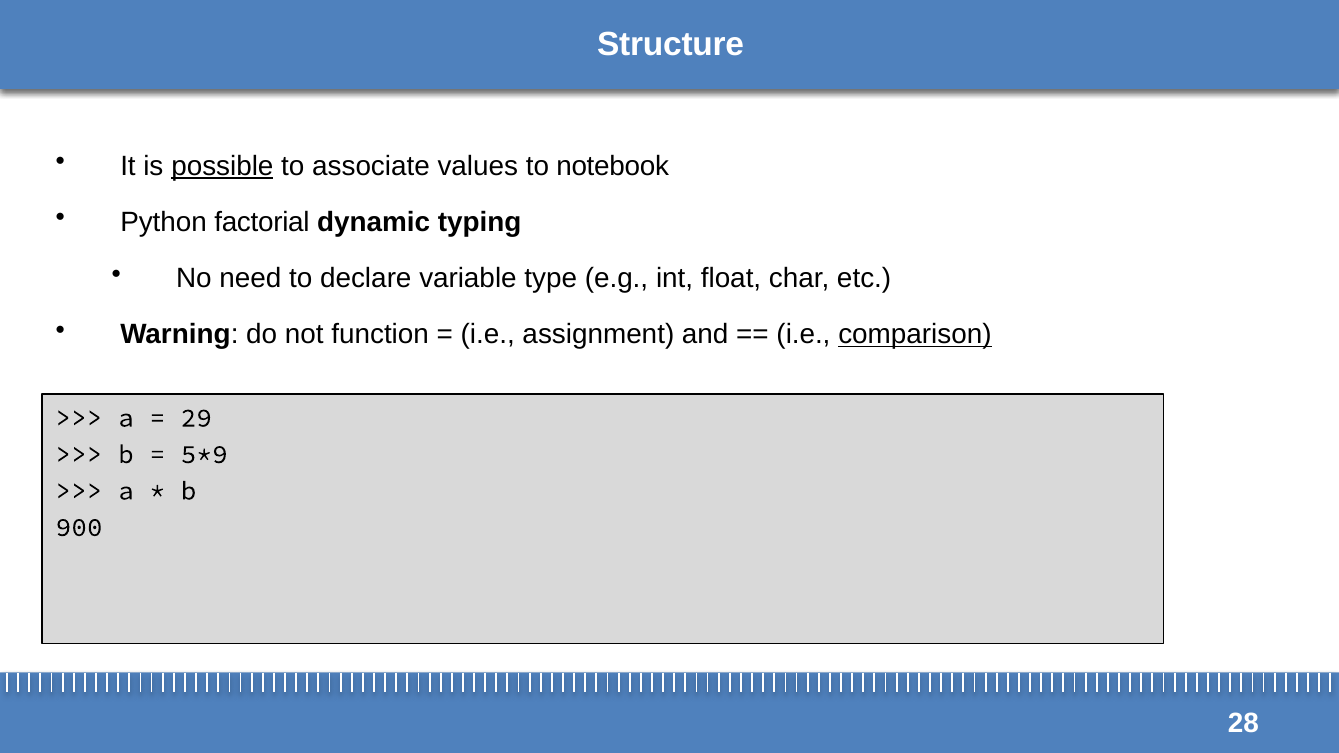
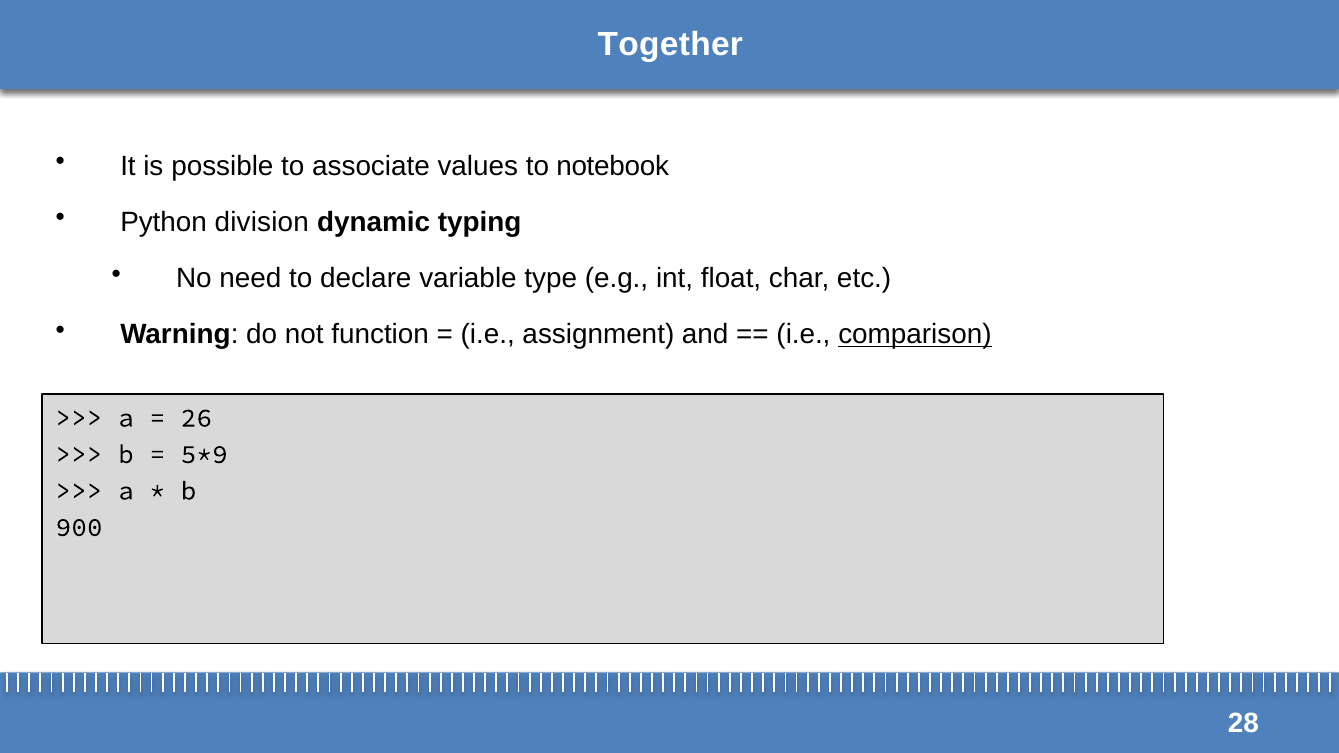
Structure: Structure -> Together (670, 44)
possible underline: present -> none (222, 166)
factorial: factorial -> division (262, 222)
29: 29 -> 26 (196, 418)
